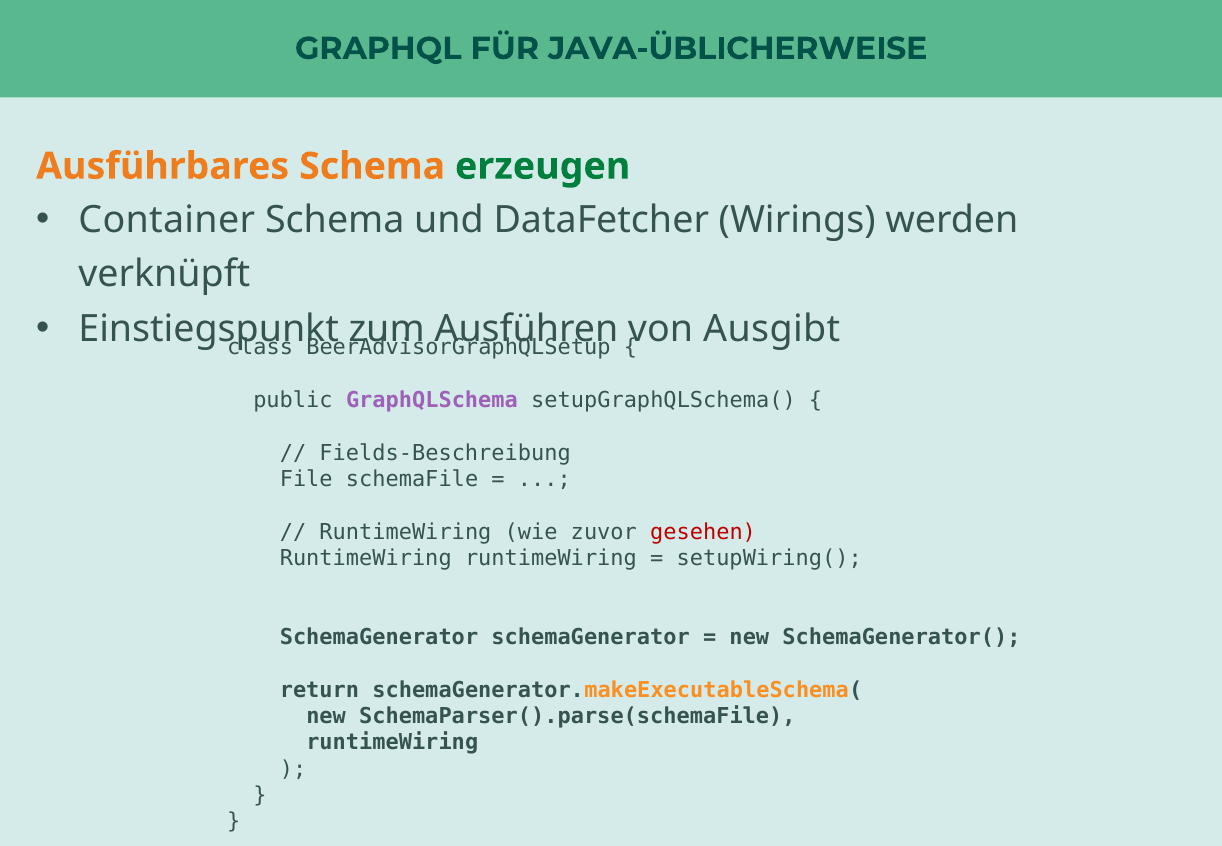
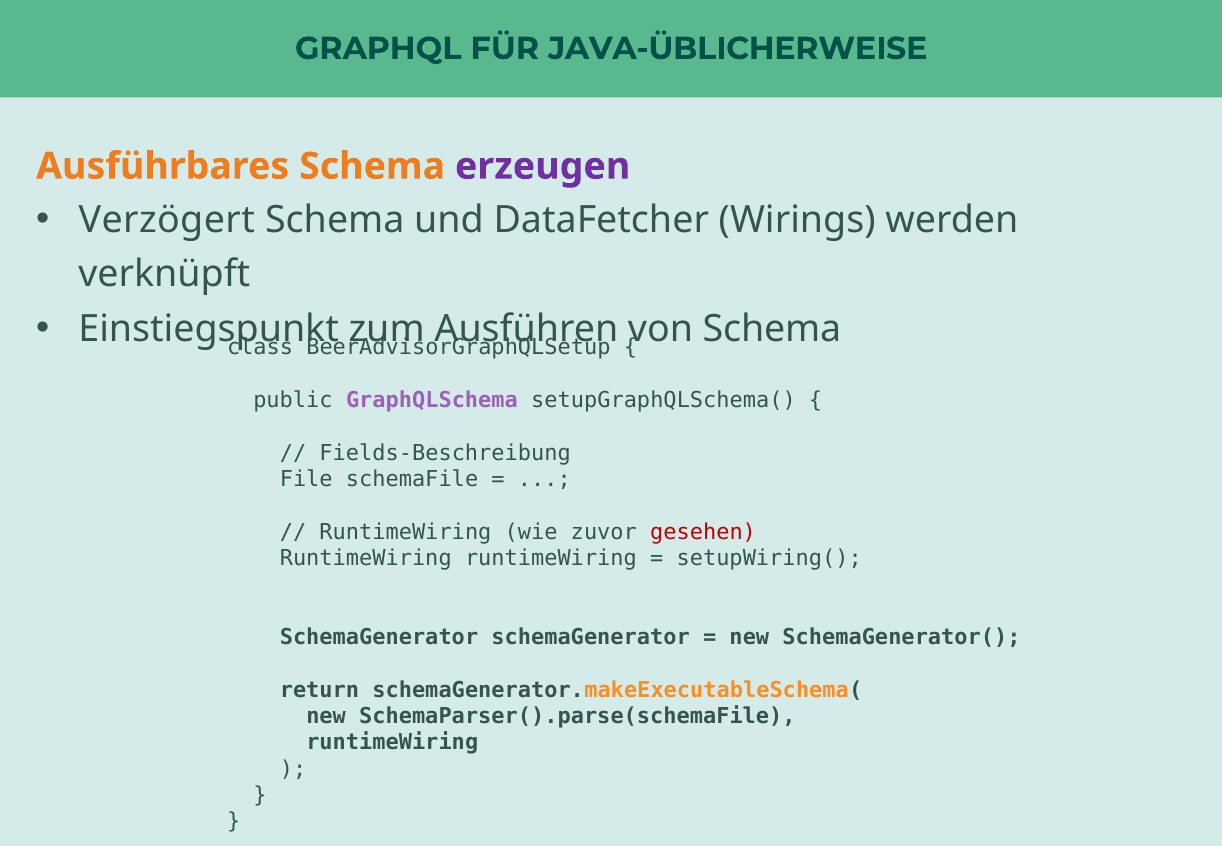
erzeugen colour: green -> purple (543, 166)
Container: Container -> Verzögert (167, 220)
Ausgibt: Ausgibt -> Schema (772, 329)
